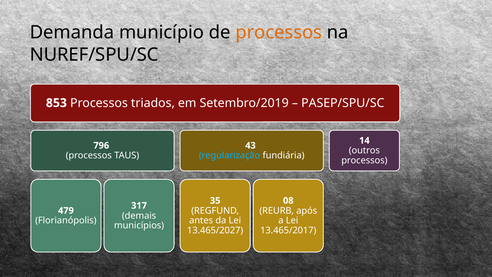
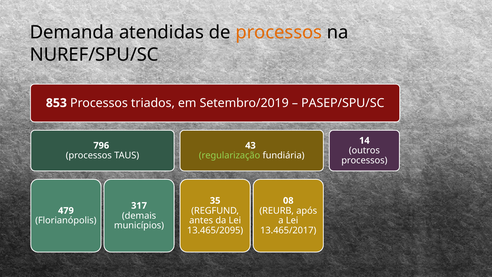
município: município -> atendidas (162, 32)
regularização colour: light blue -> light green (230, 155)
13.465/2027: 13.465/2027 -> 13.465/2095 (215, 230)
